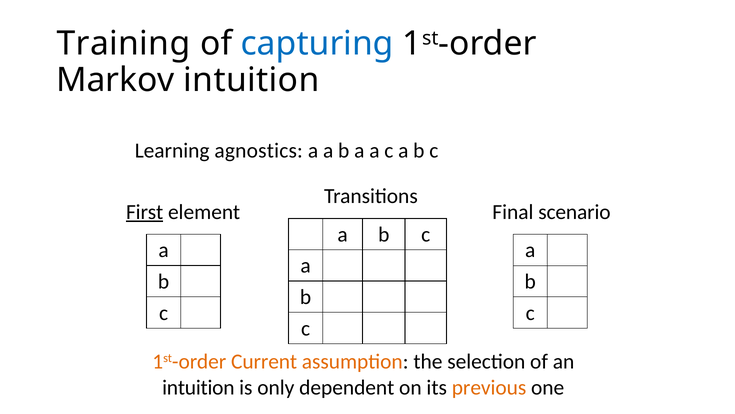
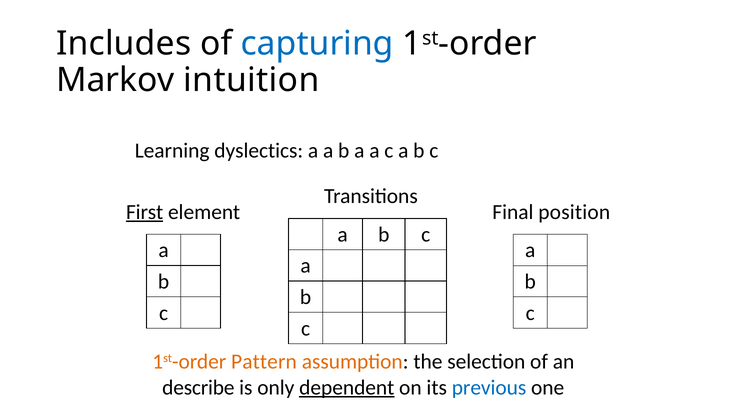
Training: Training -> Includes (124, 44)
agnostics: agnostics -> dyslectics (259, 150)
scenario: scenario -> position (574, 212)
Current: Current -> Pattern (264, 361)
intuition: intuition -> describe (198, 387)
dependent underline: none -> present (347, 387)
previous colour: orange -> blue (489, 387)
